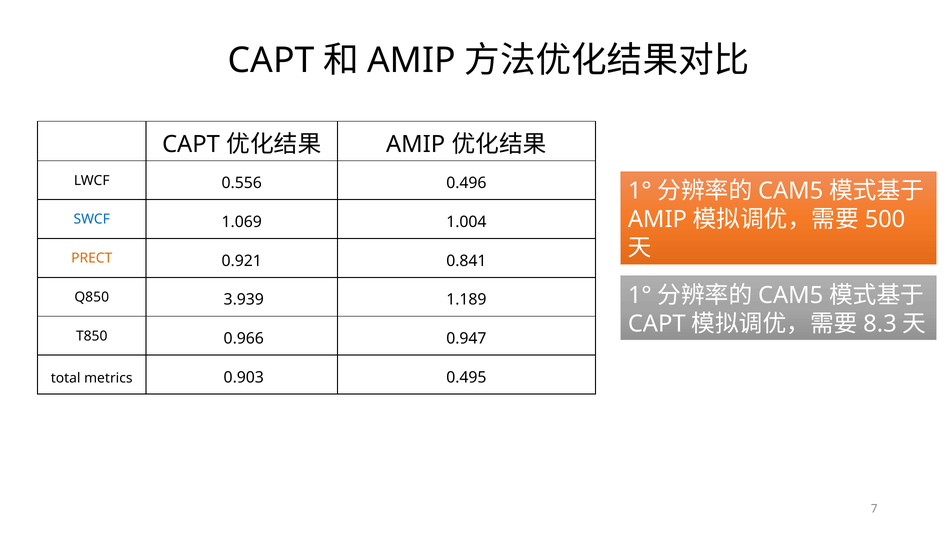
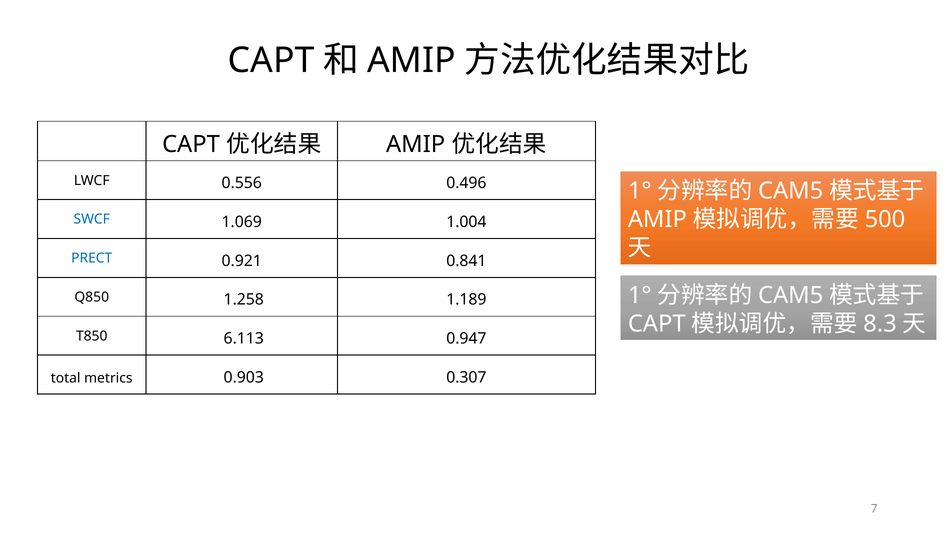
PRECT colour: orange -> blue (92, 258)
3.939: 3.939 -> 1.258 (244, 300)
0.966: 0.966 -> 6.113 (244, 339)
0.495: 0.495 -> 0.307 (466, 378)
